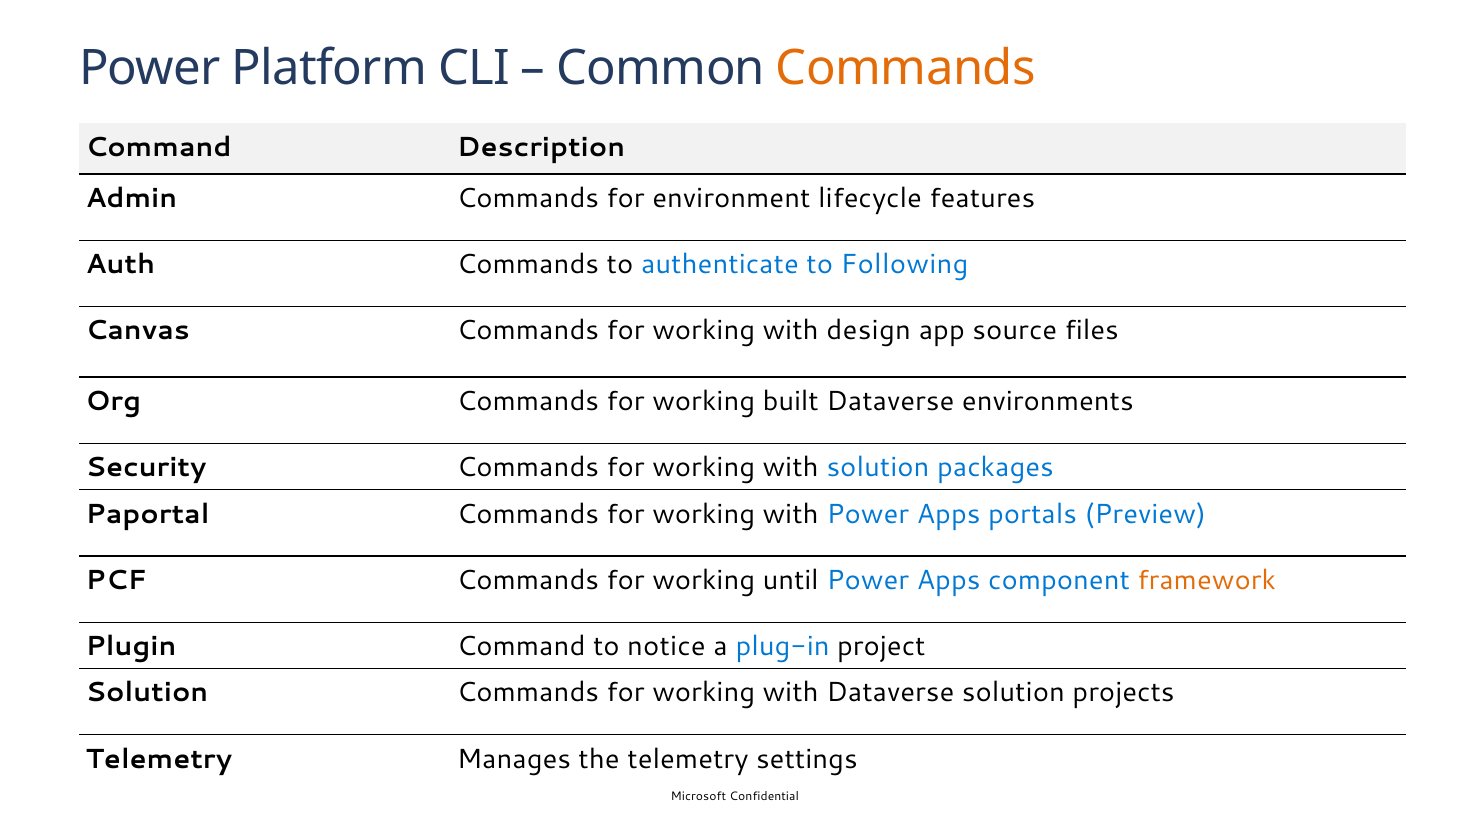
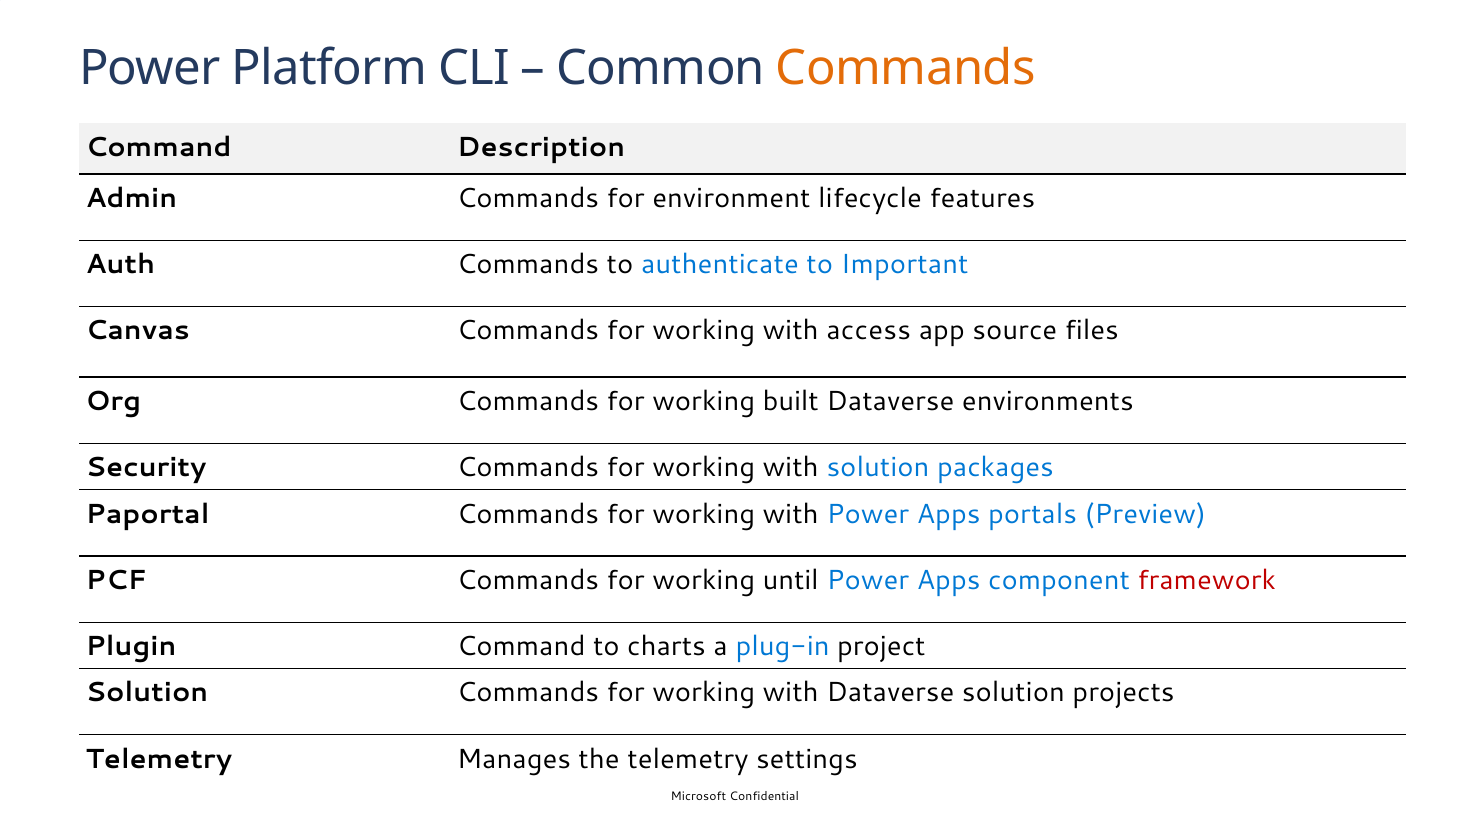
Following: Following -> Important (905, 264)
design: design -> access (869, 331)
framework colour: orange -> red (1207, 580)
notice: notice -> charts (666, 646)
